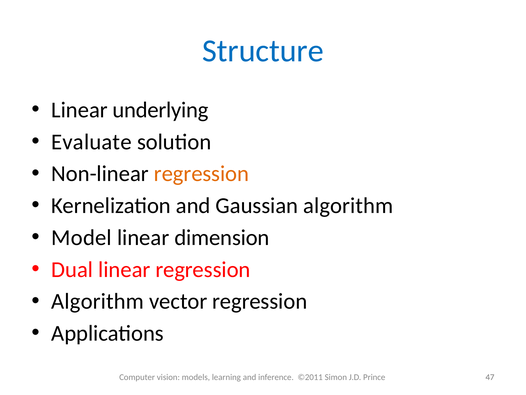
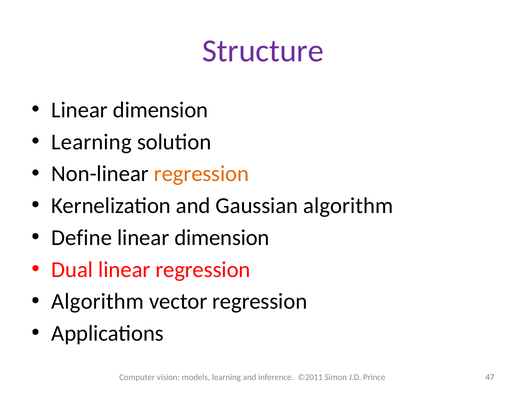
Structure colour: blue -> purple (263, 51)
underlying: underlying -> dimension (160, 110)
Evaluate: Evaluate -> Learning (92, 142)
Model: Model -> Define (82, 237)
